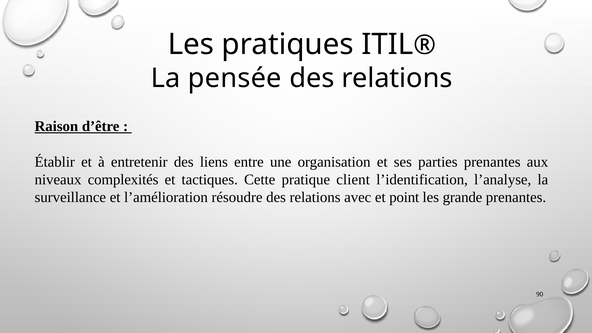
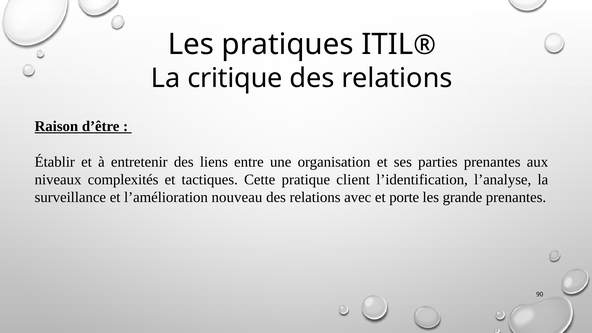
pensée: pensée -> critique (235, 78)
résoudre: résoudre -> nouveau (237, 197)
point: point -> porte (404, 197)
